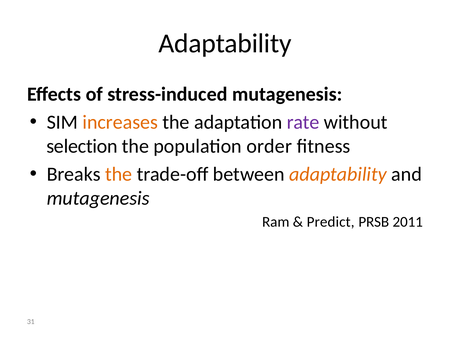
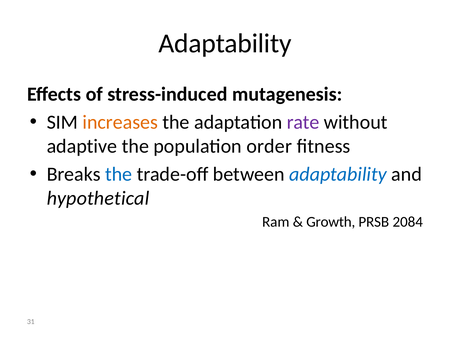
selection: selection -> adaptive (82, 146)
the colour: orange -> blue (119, 174)
adaptability colour: orange -> blue (338, 174)
mutagenesis: mutagenesis -> hypothetical (98, 199)
Predict: Predict -> Growth (331, 222)
2011: 2011 -> 2084 (408, 222)
